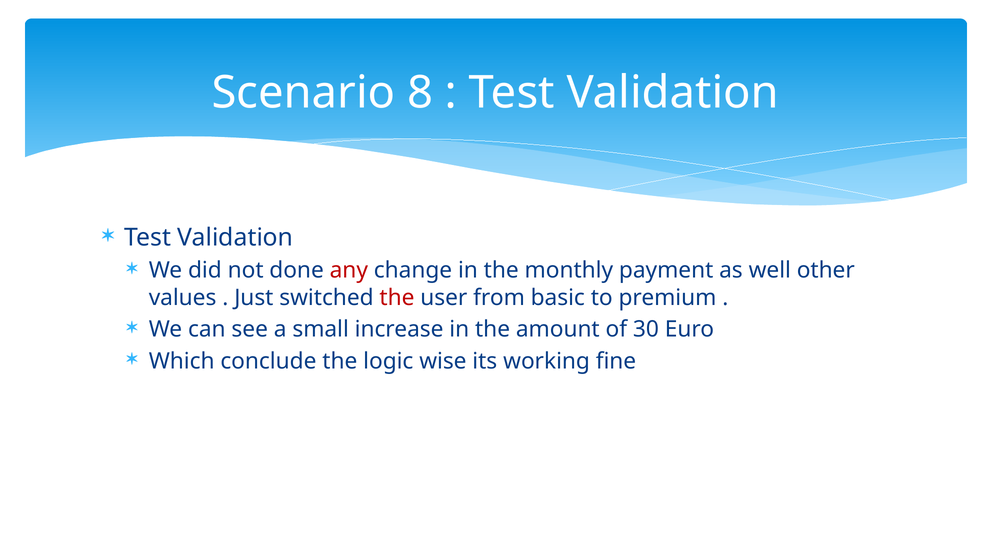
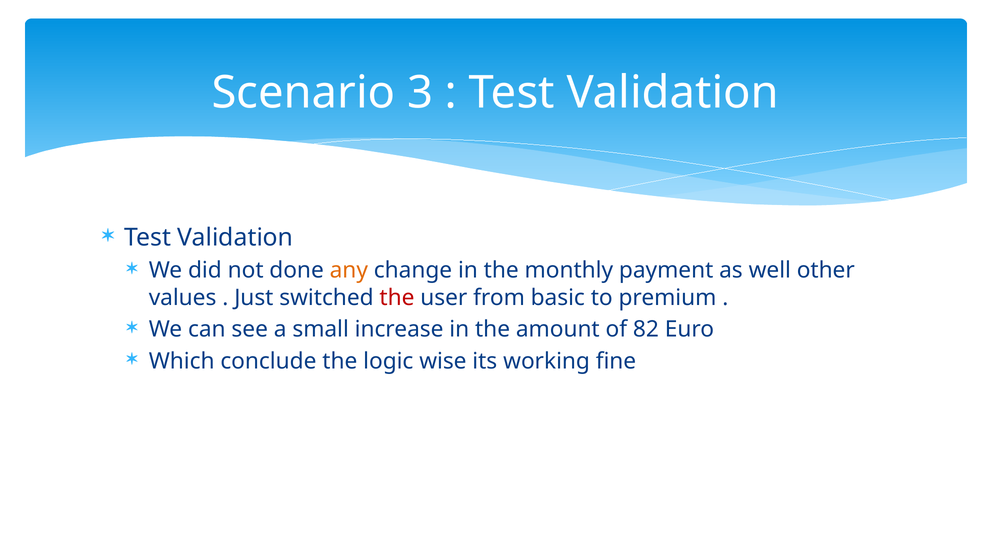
8: 8 -> 3 (420, 93)
any colour: red -> orange (349, 271)
30: 30 -> 82 (646, 330)
